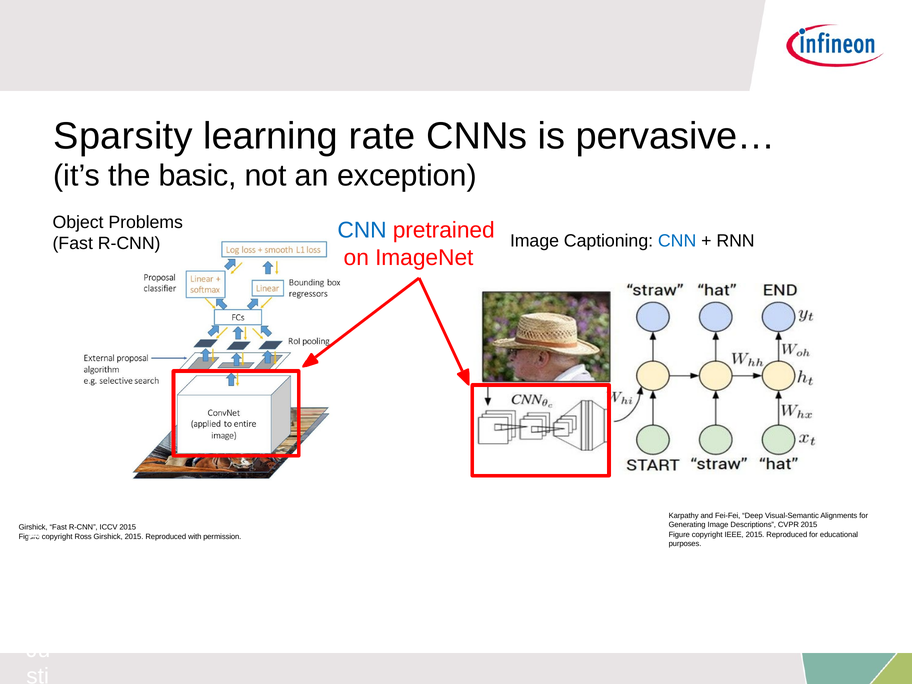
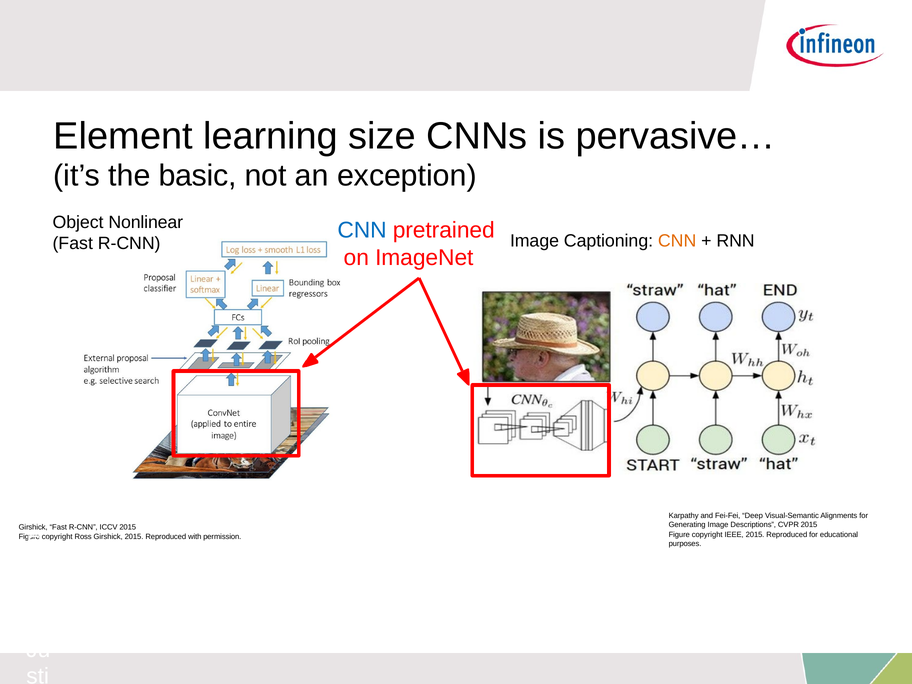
Sparsity: Sparsity -> Element (123, 136)
rate: rate -> size (382, 136)
Problems: Problems -> Nonlinear (146, 222)
CNN colour: blue -> orange (677, 241)
